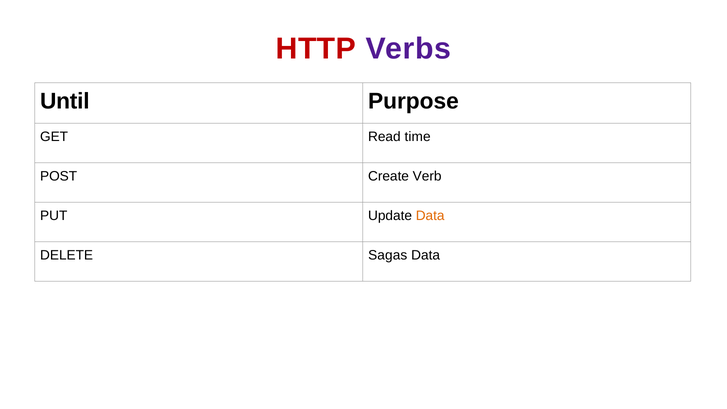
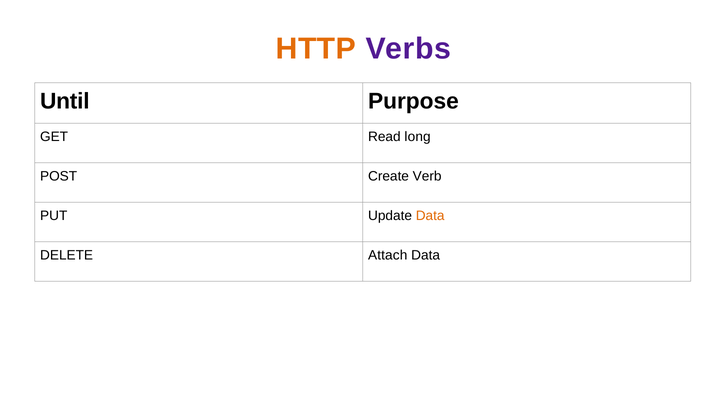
HTTP colour: red -> orange (316, 49)
time: time -> long (418, 137)
Sagas: Sagas -> Attach (388, 255)
